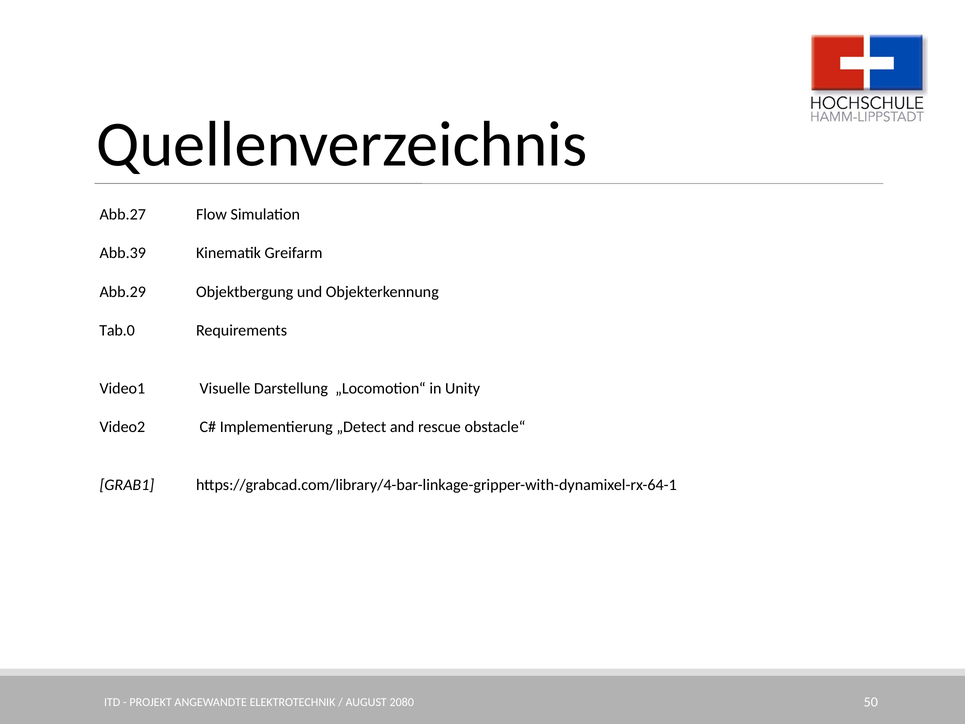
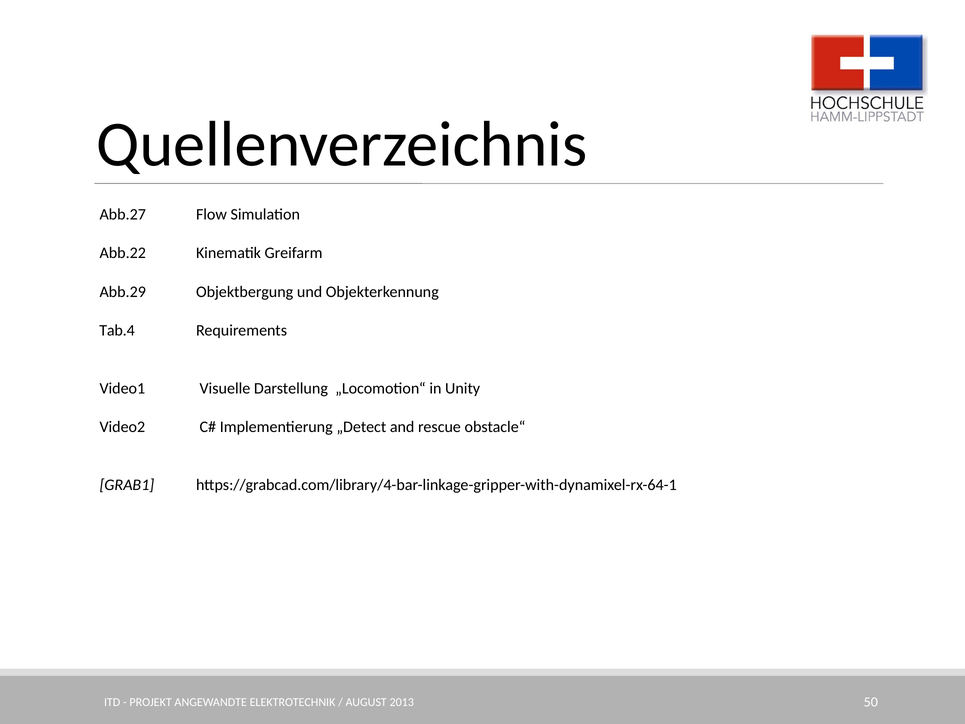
Abb.39: Abb.39 -> Abb.22 (123, 253)
Tab.0: Tab.0 -> Tab.4 (117, 330)
2080: 2080 -> 2013 (402, 702)
